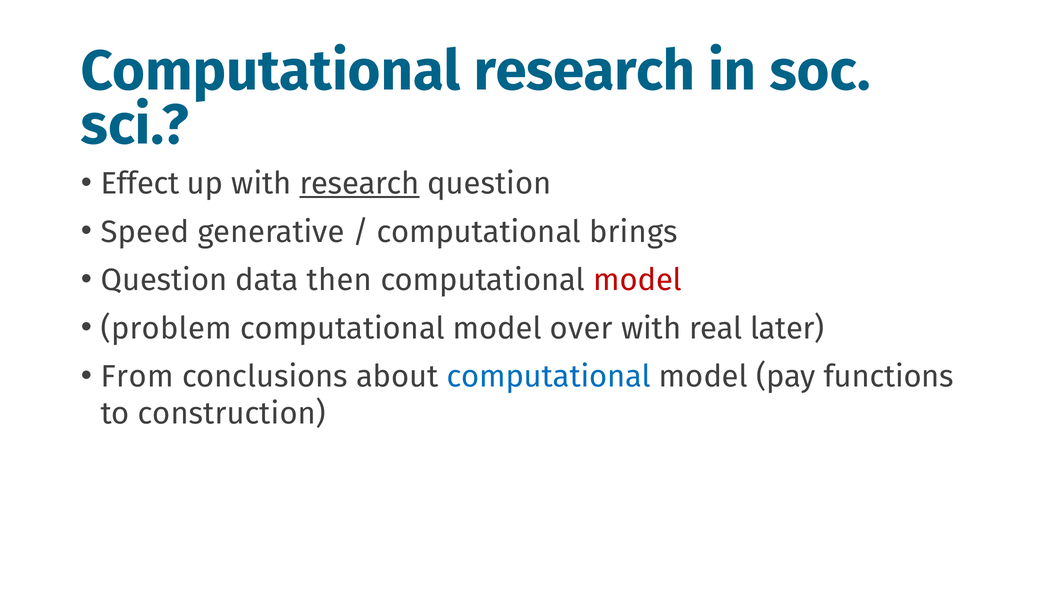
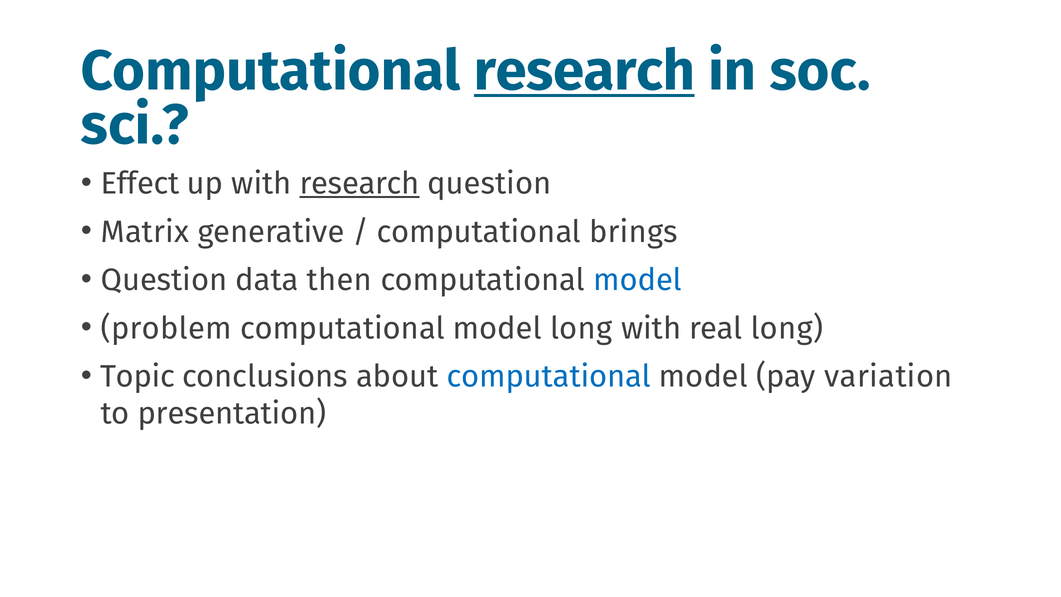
research underline: none -> present (584, 71)
Speed: Speed -> Matrix (145, 232)
model colour: red -> blue (638, 280)
model over: over -> long (581, 328)
real later: later -> long (787, 328)
From: From -> Topic (138, 376)
functions: functions -> variation (888, 376)
construction: construction -> presentation (232, 414)
